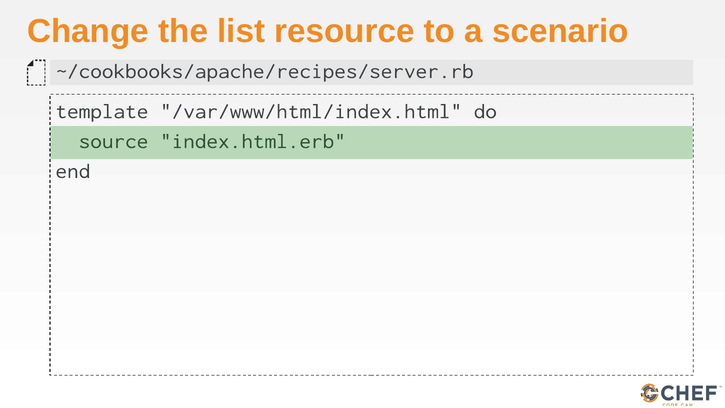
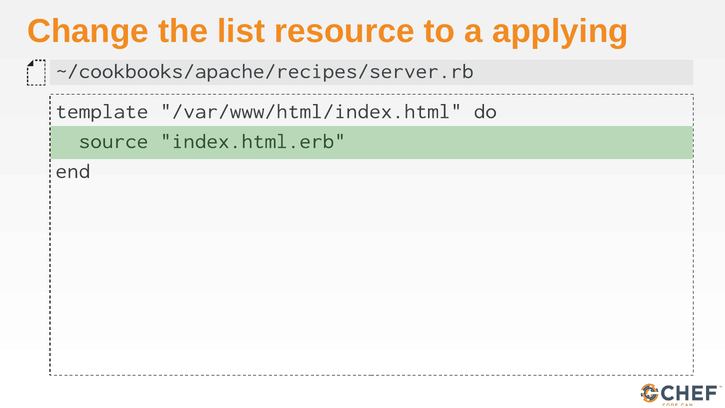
scenario: scenario -> applying (560, 31)
